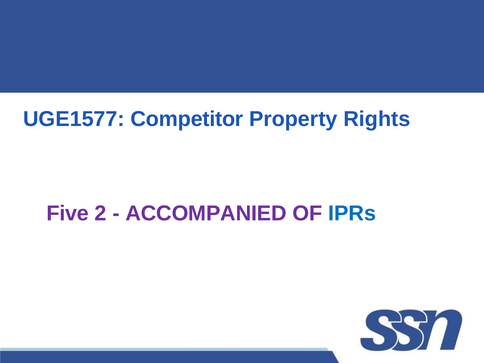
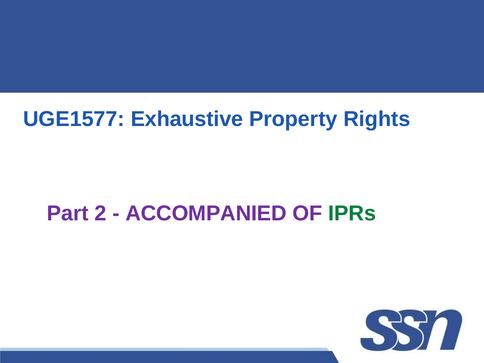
Competitor: Competitor -> Exhaustive (187, 119)
Five: Five -> Part (68, 213)
IPRs colour: blue -> green (352, 213)
